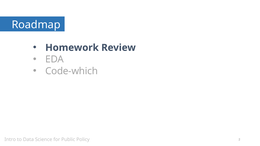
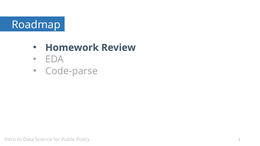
Code-which: Code-which -> Code-parse (72, 71)
